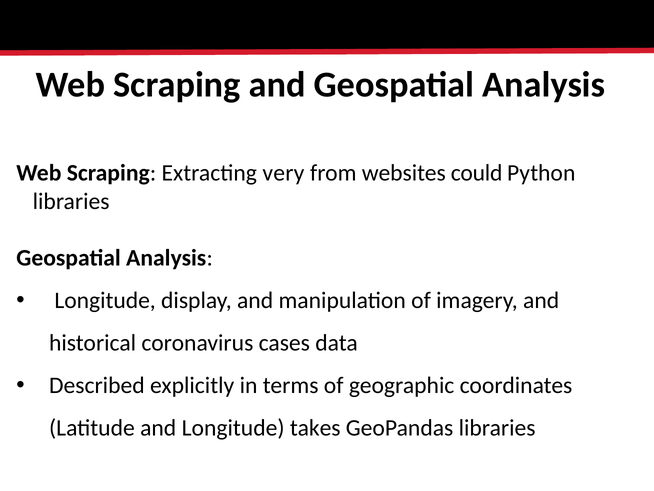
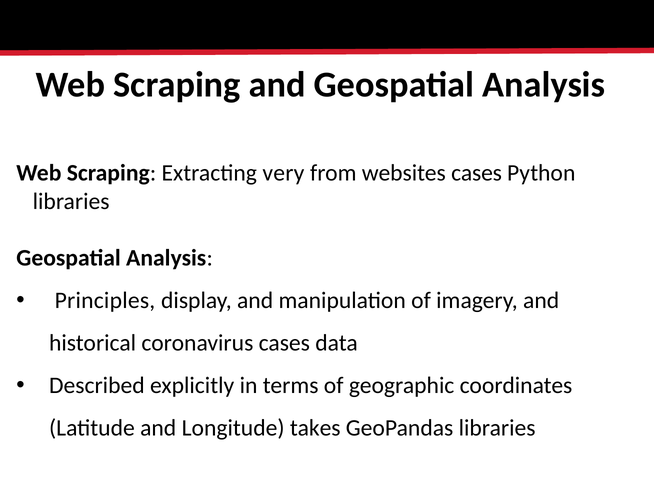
websites could: could -> cases (477, 173)
Longitude: Longitude -> Principles (105, 300)
